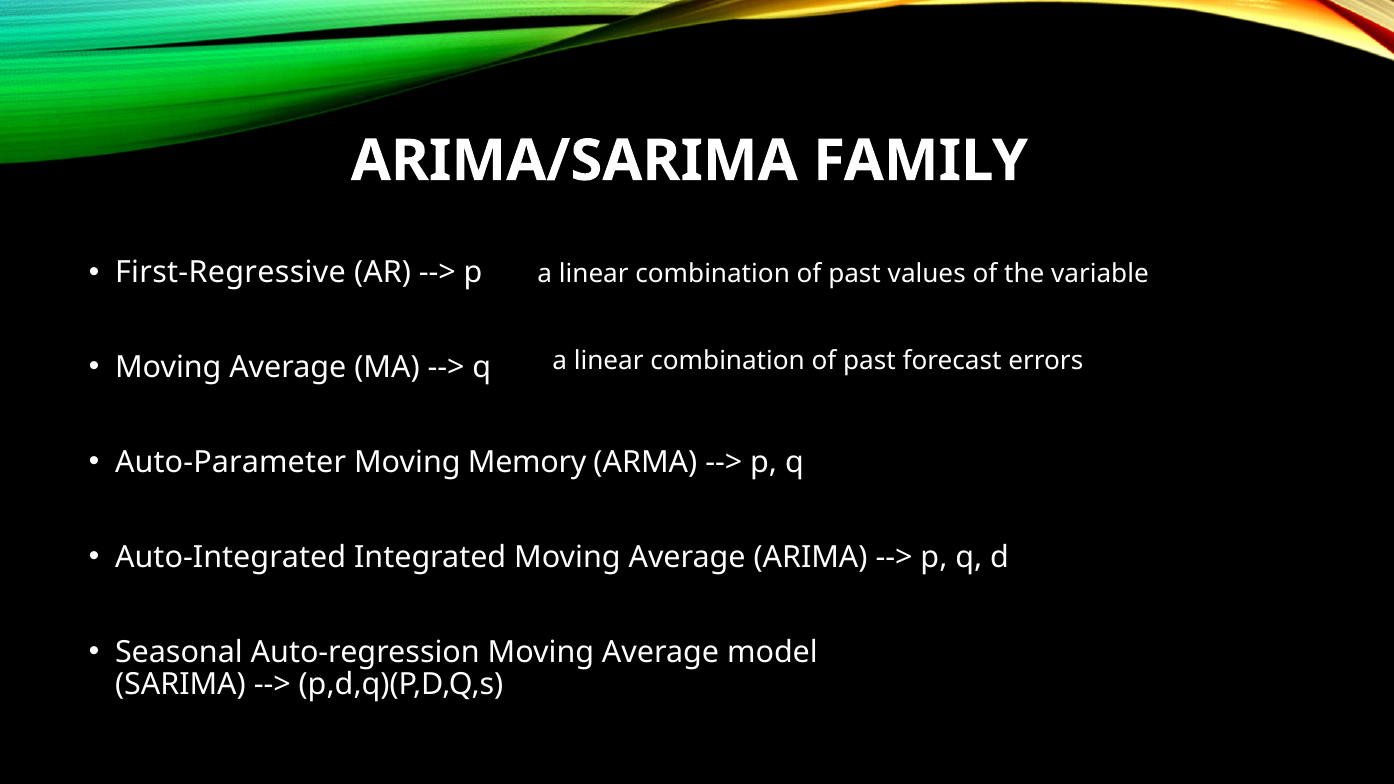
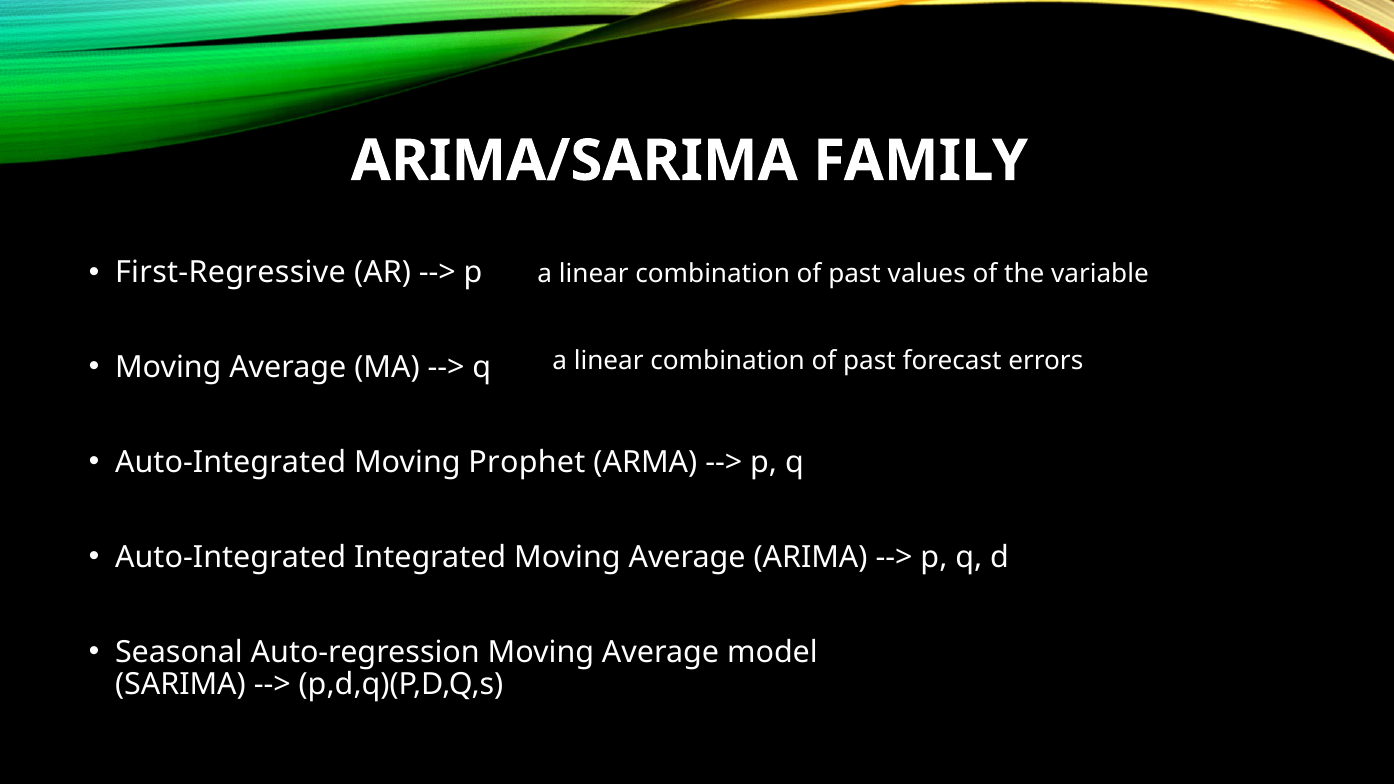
Auto-Parameter: Auto-Parameter -> Auto-Integrated (231, 462)
Memory: Memory -> Prophet (527, 462)
